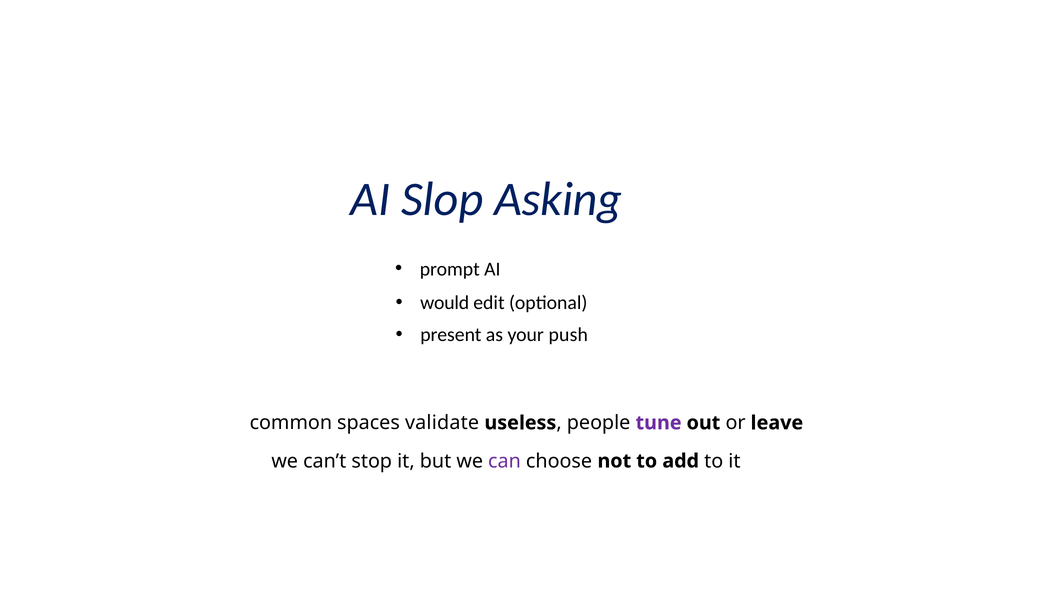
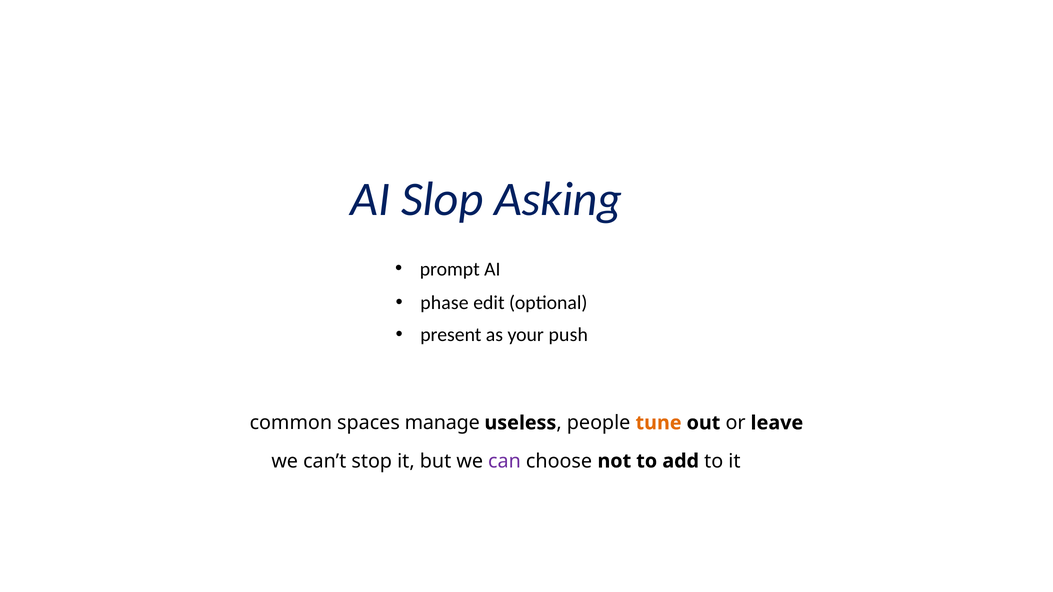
would: would -> phase (445, 303)
validate: validate -> manage (442, 423)
tune colour: purple -> orange (659, 423)
